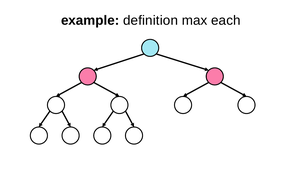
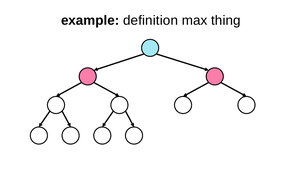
each: each -> thing (226, 20)
